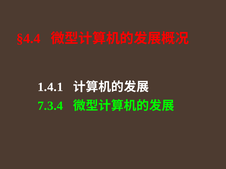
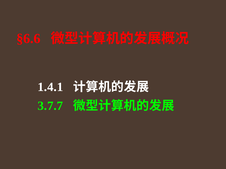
§4.4: §4.4 -> §6.6 (28, 39)
7.3.4: 7.3.4 -> 3.7.7 (50, 106)
